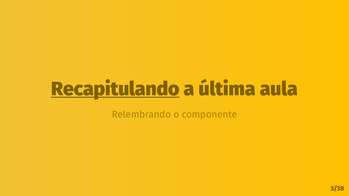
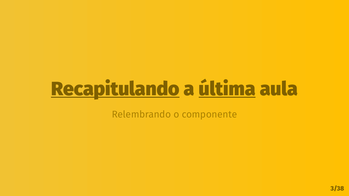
última underline: none -> present (227, 89)
